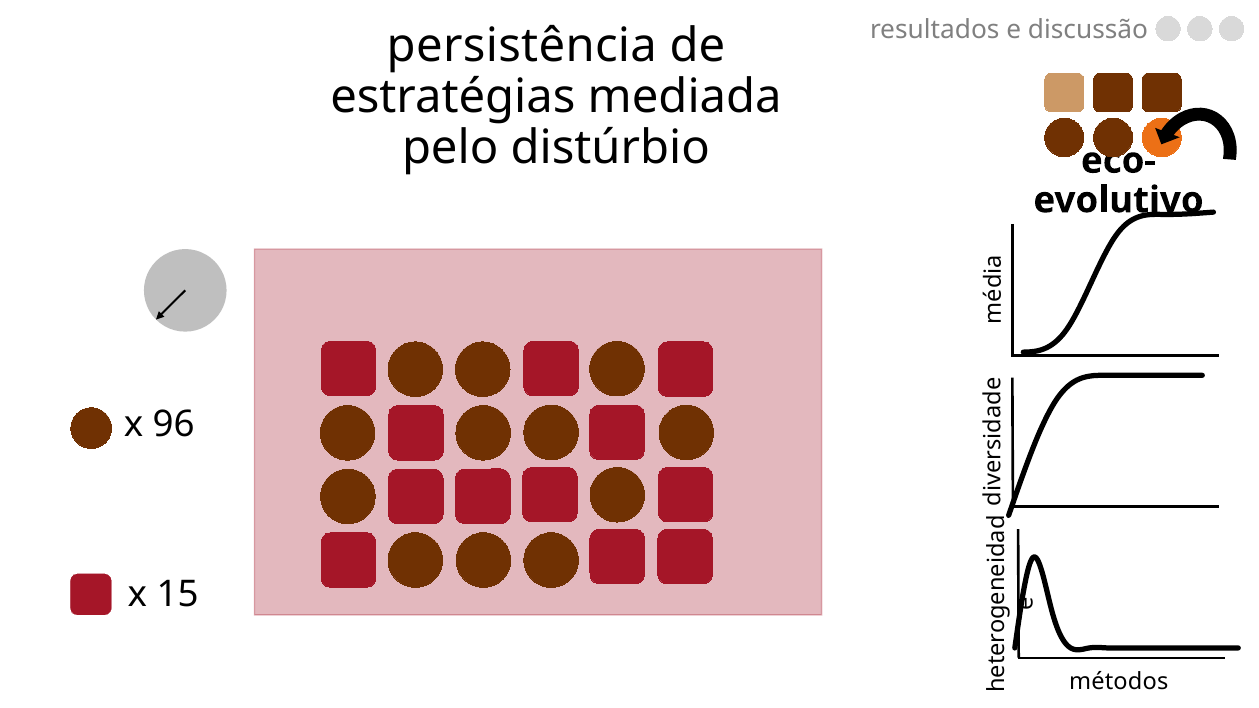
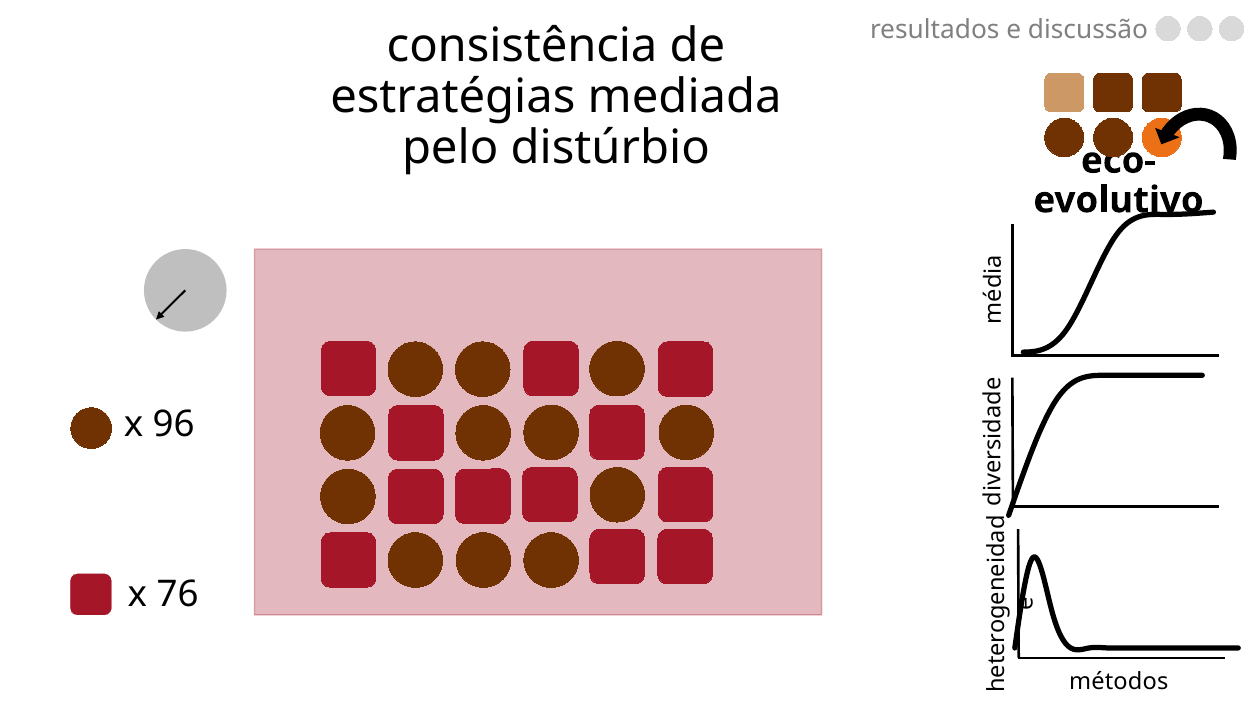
persistência: persistência -> consistência (522, 46)
15: 15 -> 76 (178, 594)
